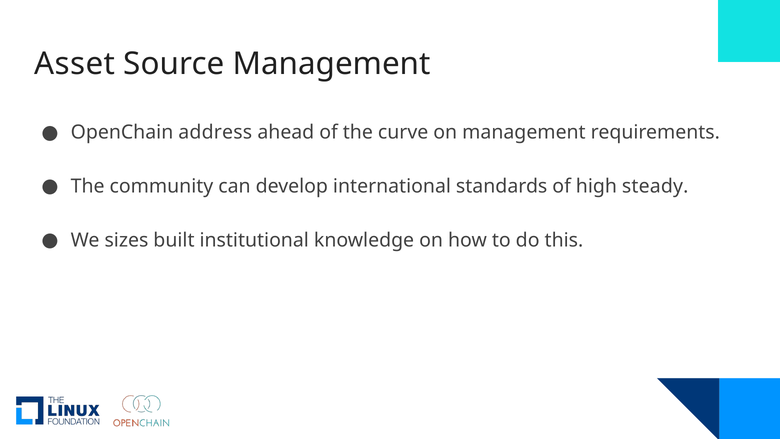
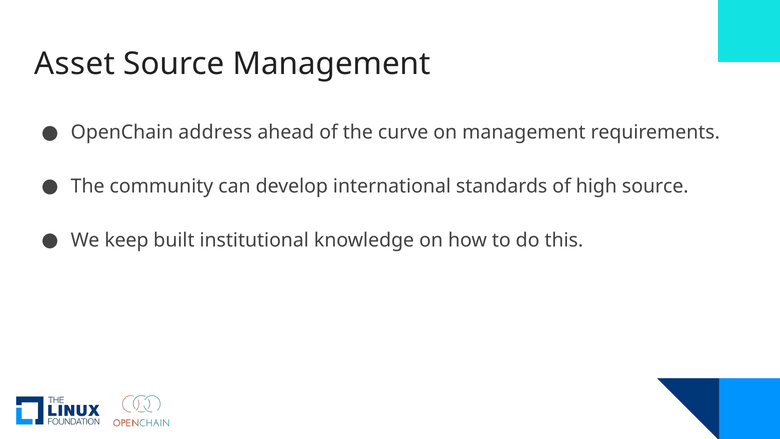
high steady: steady -> source (655, 186)
sizes: sizes -> keep (127, 240)
